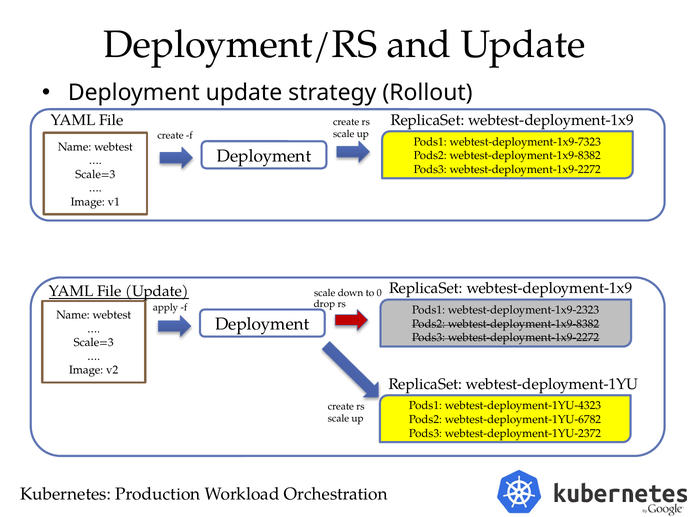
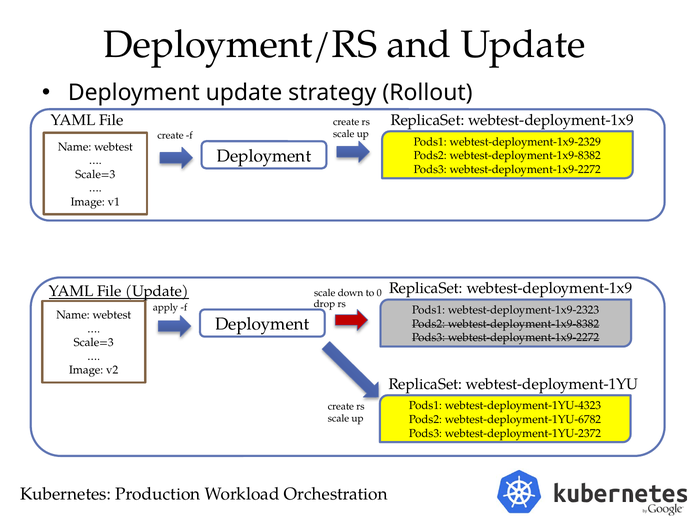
webtest-deployment-1x9-7323: webtest-deployment-1x9-7323 -> webtest-deployment-1x9-2329 (525, 142)
